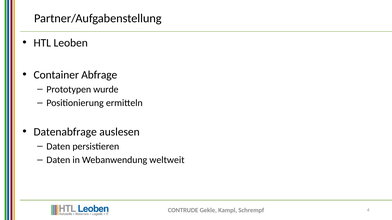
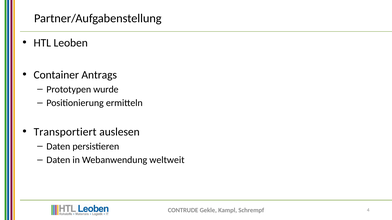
Abfrage: Abfrage -> Antrags (99, 75)
Datenabfrage: Datenabfrage -> Transportiert (65, 132)
